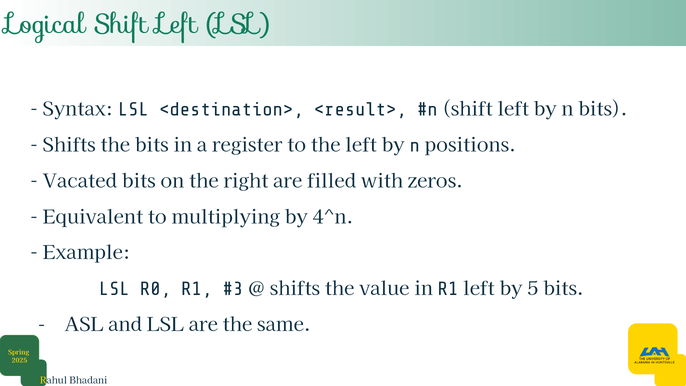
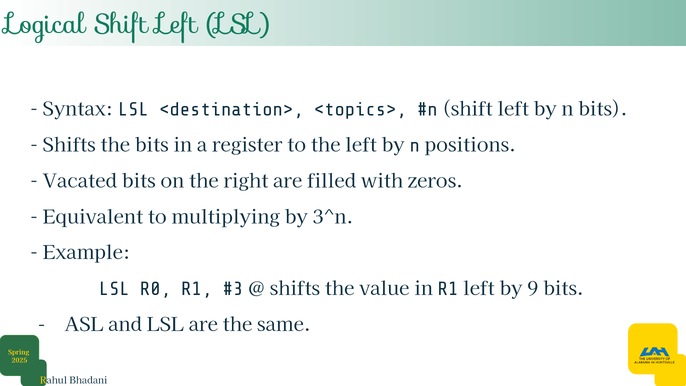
<result>: <result> -> <topics> (360, 110)
4^n: 4^n -> 3^n (333, 217)
5: 5 -> 9 (533, 289)
